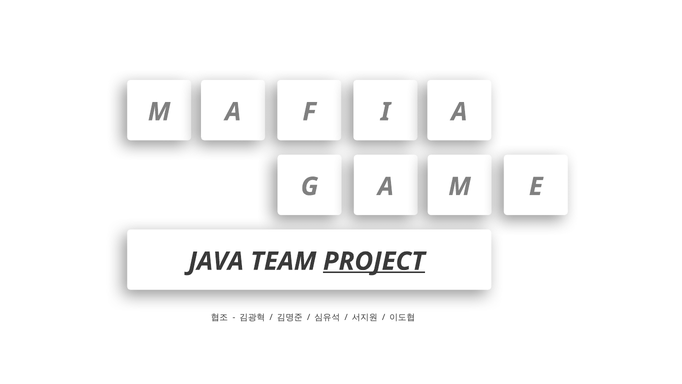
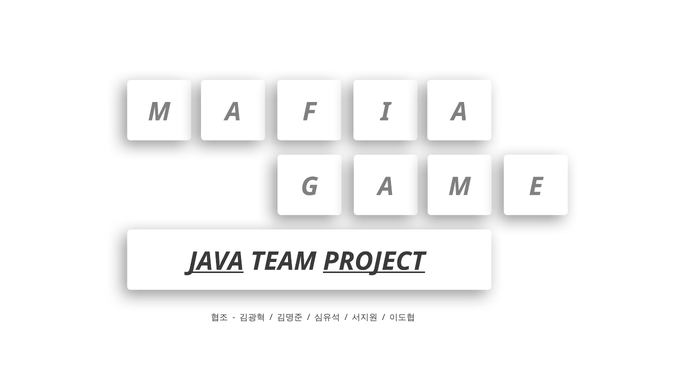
JAVA underline: none -> present (216, 261)
